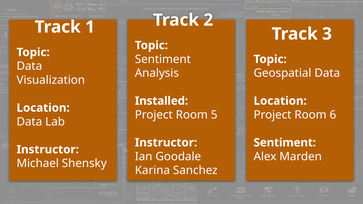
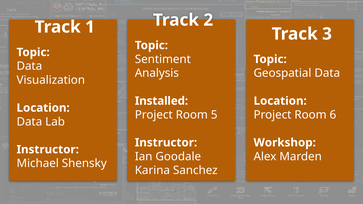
Sentiment: Sentiment -> Workshop (285, 143)
